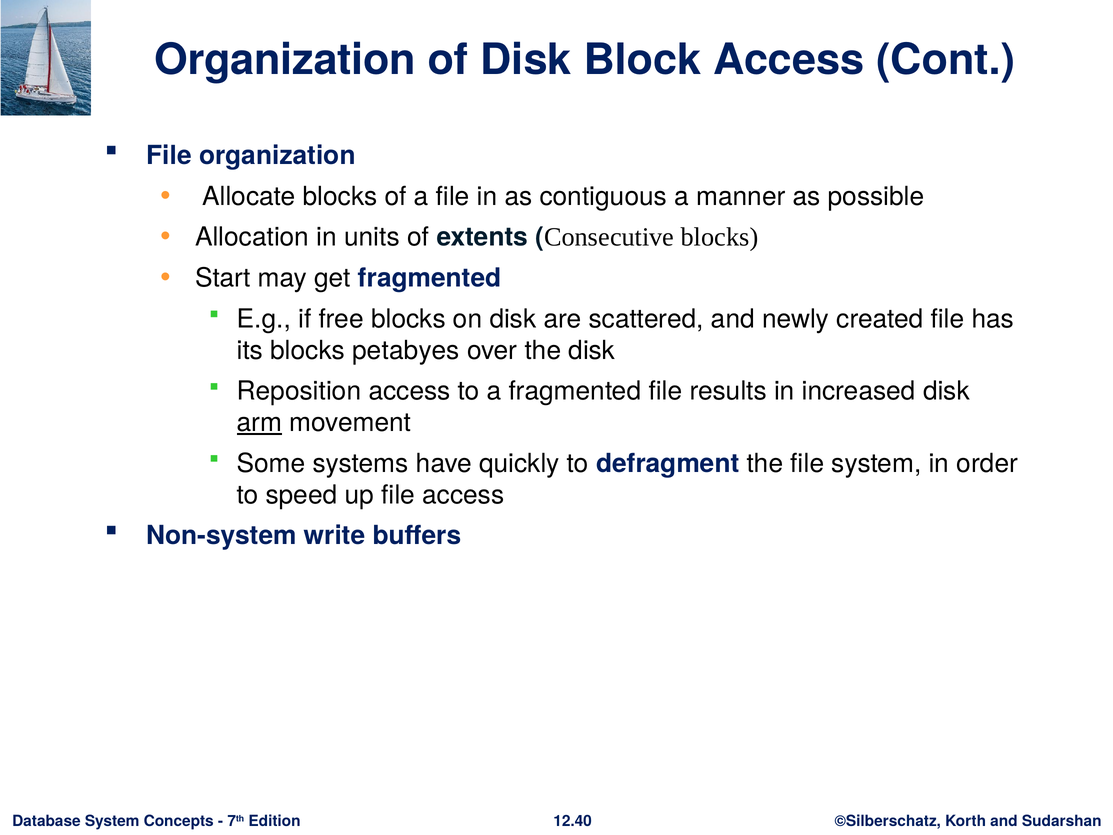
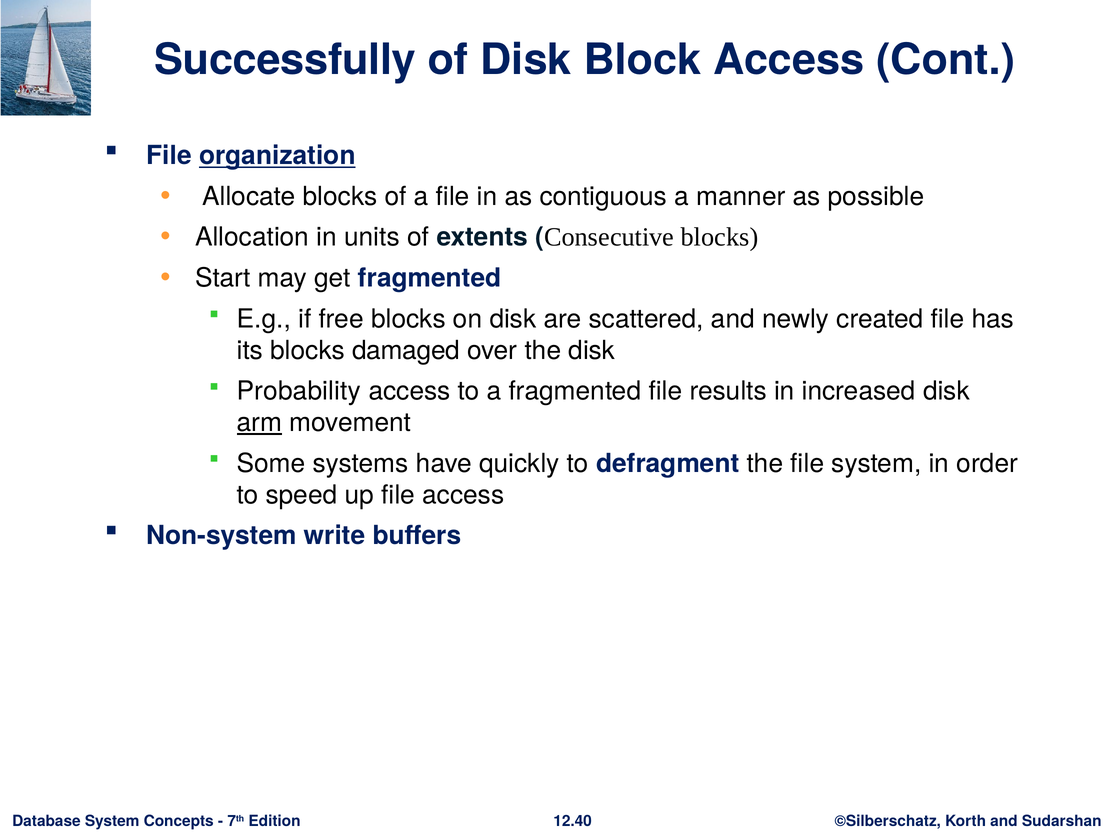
Organization: Organization -> Successfully (285, 60)
organization underline: none -> present (277, 156)
petabyes: petabyes -> damaged (406, 350)
Reposition: Reposition -> Probability (299, 391)
